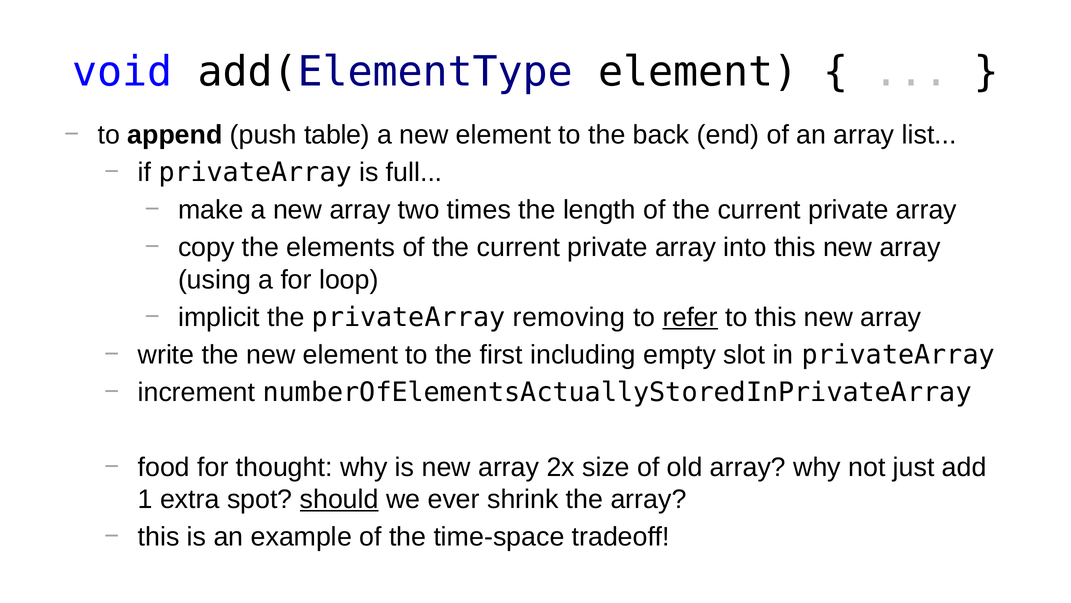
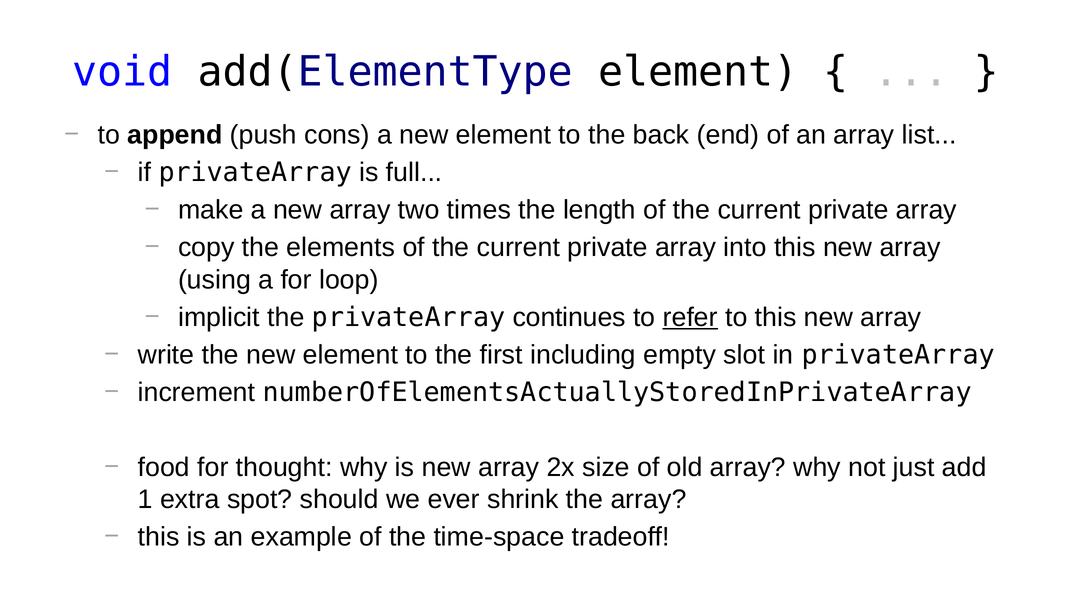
table: table -> cons (337, 135)
removing: removing -> continues (569, 317)
should underline: present -> none (339, 499)
